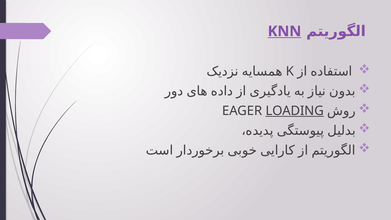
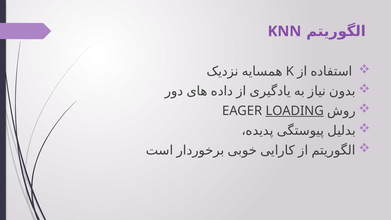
KNN underline: present -> none (284, 31)
